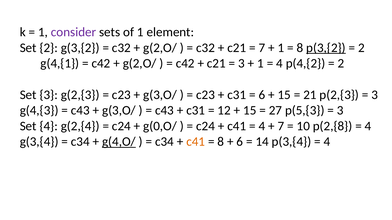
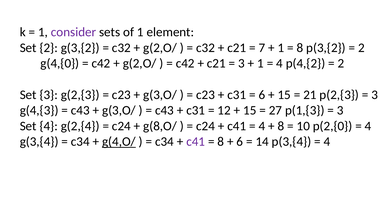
p(3,{2 underline: present -> none (326, 48)
g(4,{1: g(4,{1 -> g(4,{0 (60, 64)
p(5,{3: p(5,{3 -> p(1,{3 (305, 111)
g(0,O/: g(0,O/ -> g(8,O/ (160, 126)
7: 7 -> 8 (281, 126)
p(2,{8: p(2,{8 -> p(2,{0 (333, 126)
c41 colour: orange -> purple (196, 142)
